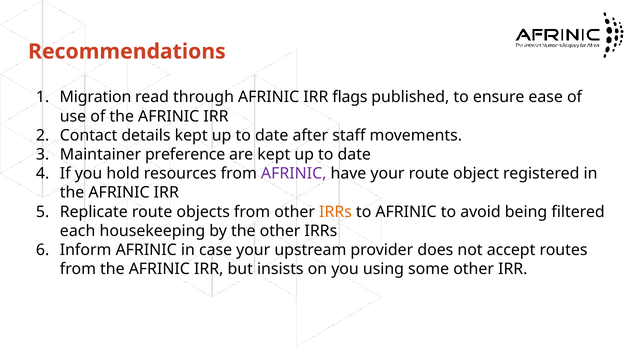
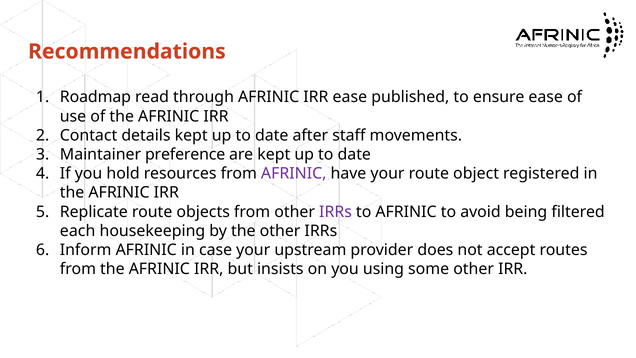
Migration: Migration -> Roadmap (95, 97)
IRR flags: flags -> ease (350, 97)
IRRs colour: orange -> purple (336, 212)
